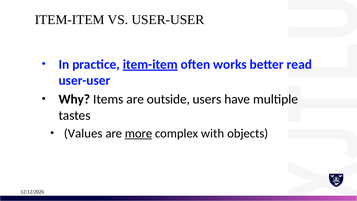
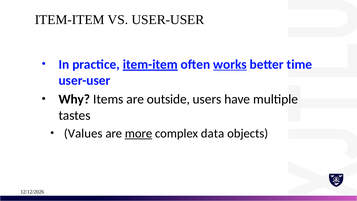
works underline: none -> present (230, 64)
read: read -> time (299, 64)
with: with -> data (213, 133)
